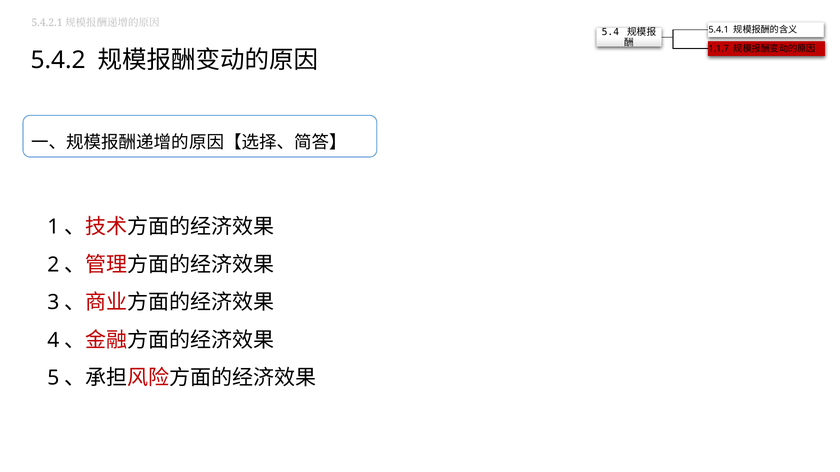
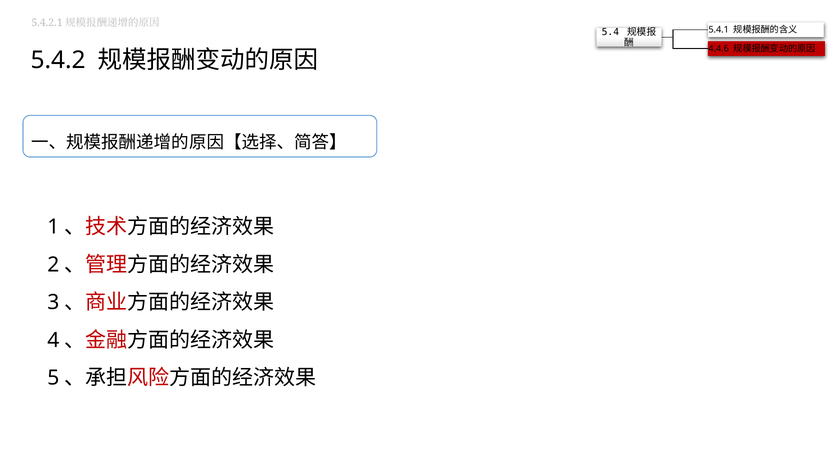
1.1.7: 1.1.7 -> 4.4.6 (719, 49)
